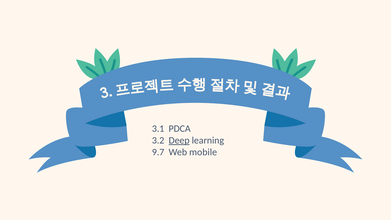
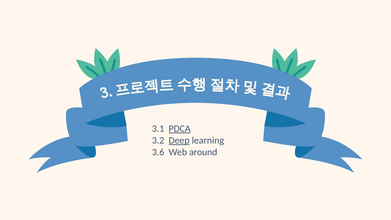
PDCA underline: none -> present (180, 129)
9.7: 9.7 -> 3.6 (158, 152)
mobile: mobile -> around (203, 152)
